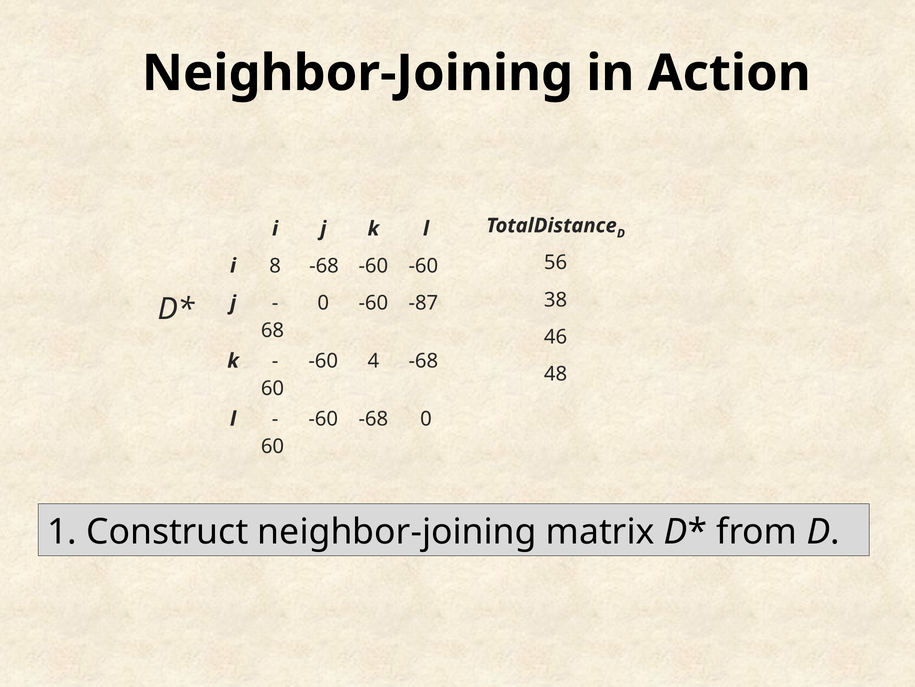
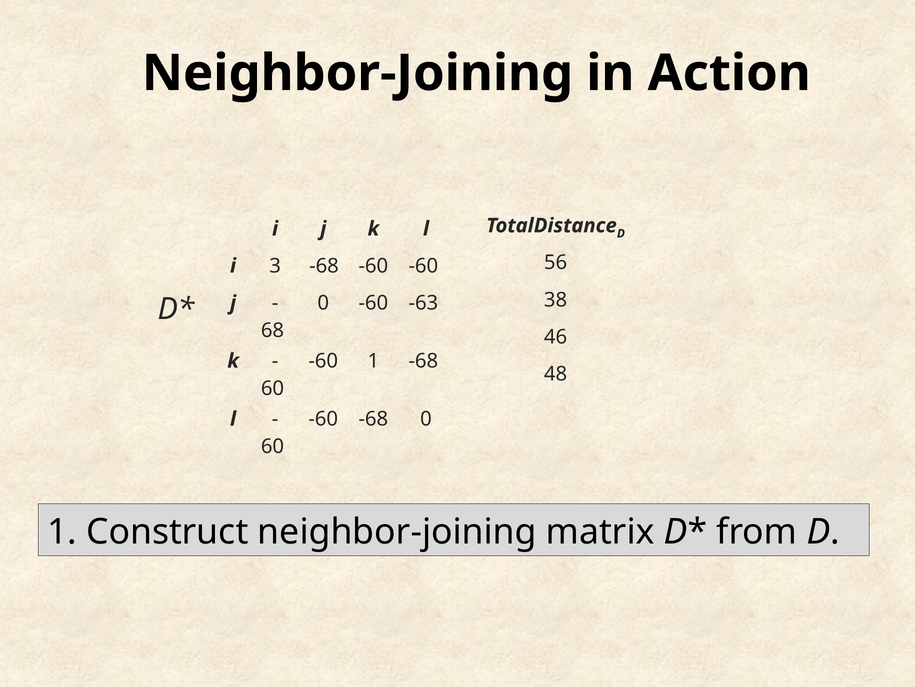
8: 8 -> 3 (275, 266)
-87: -87 -> -63 (423, 303)
-60 4: 4 -> 1 (373, 361)
